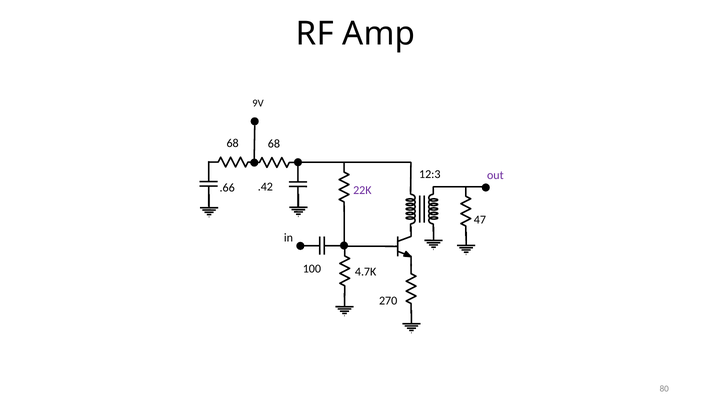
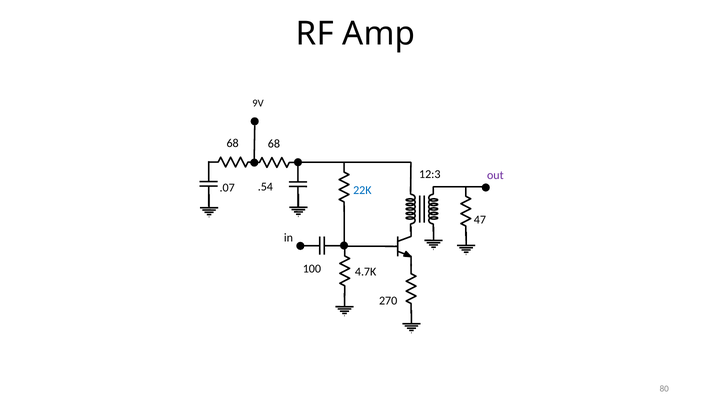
.42: .42 -> .54 (265, 187)
.66: .66 -> .07 (227, 188)
22K colour: purple -> blue (362, 190)
